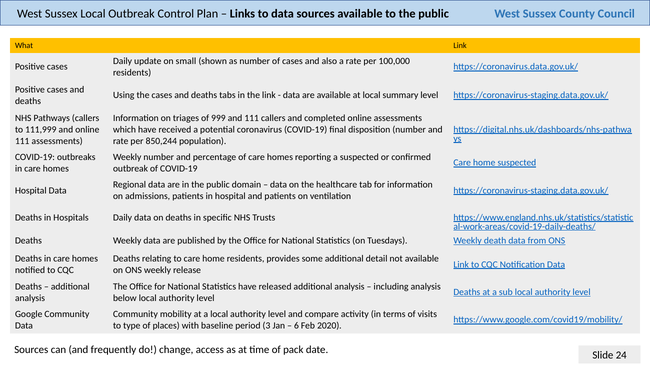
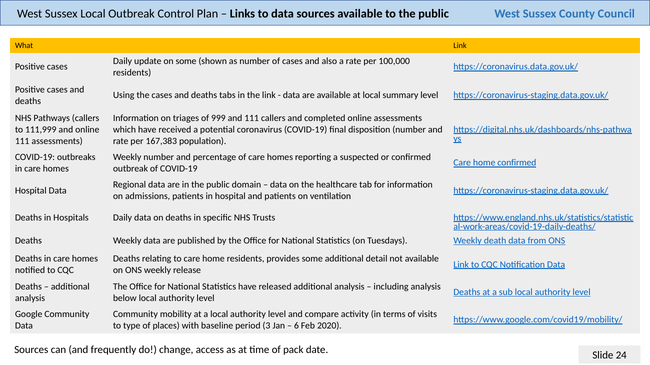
on small: small -> some (186, 61)
850,244: 850,244 -> 167,383 (161, 141)
home suspected: suspected -> confirmed (517, 163)
